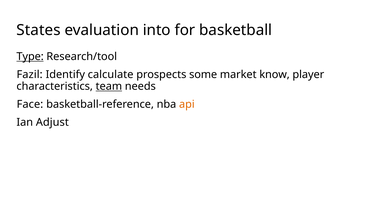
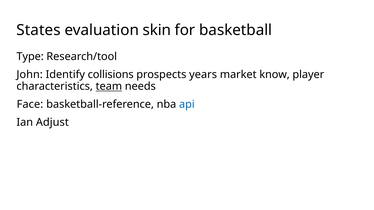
into: into -> skin (157, 30)
Type underline: present -> none (30, 57)
Fazil: Fazil -> John (30, 75)
calculate: calculate -> collisions (111, 75)
some: some -> years (203, 75)
api colour: orange -> blue (187, 104)
